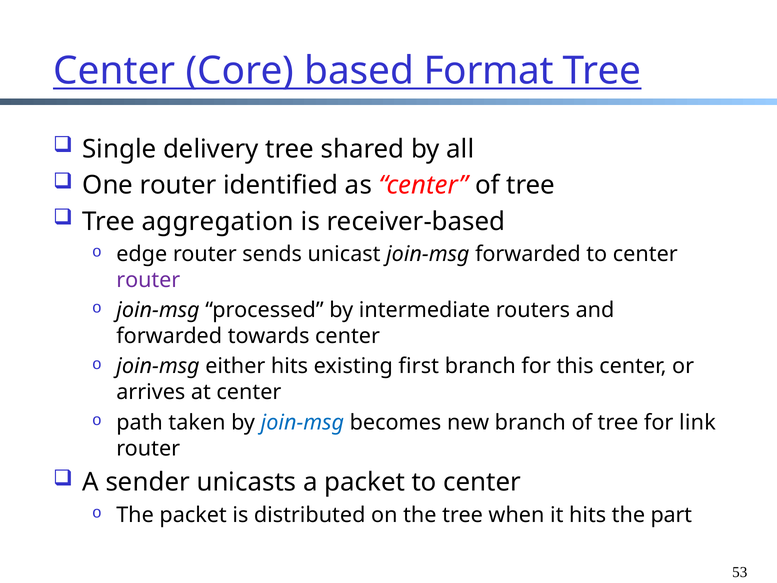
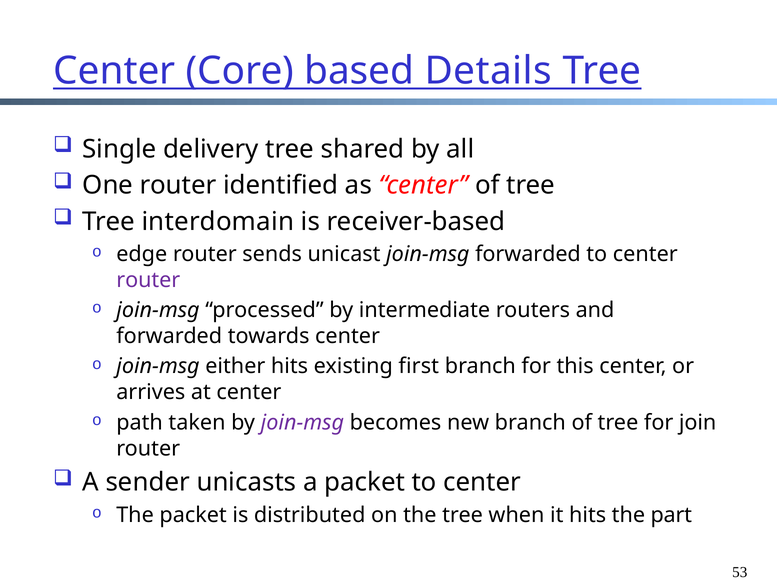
Format: Format -> Details (488, 71)
aggregation: aggregation -> interdomain (218, 221)
join-msg colour: blue -> purple (302, 422)
link: link -> join (698, 422)
